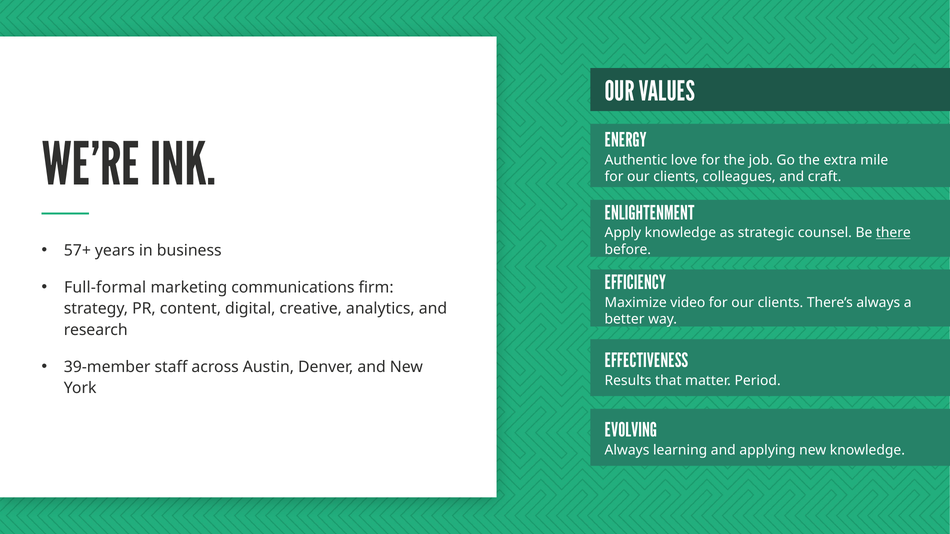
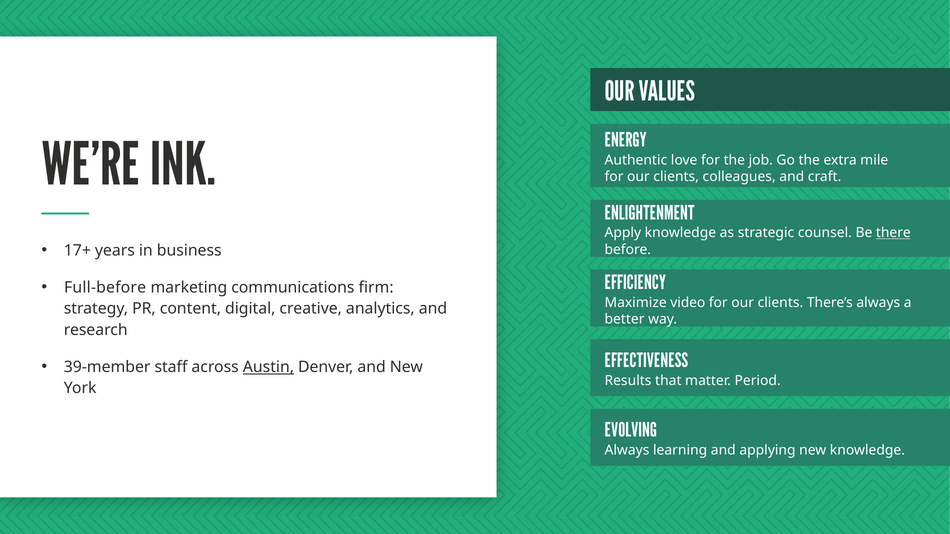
57+: 57+ -> 17+ (77, 251)
Full-formal: Full-formal -> Full-before (105, 288)
Austin underline: none -> present (268, 367)
